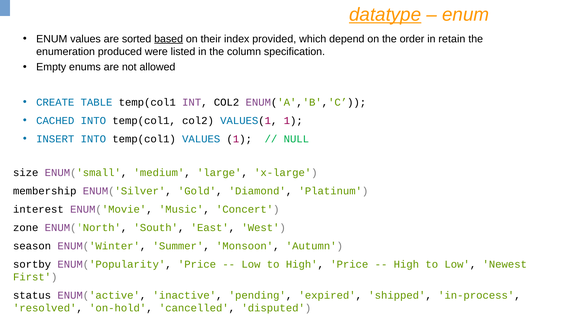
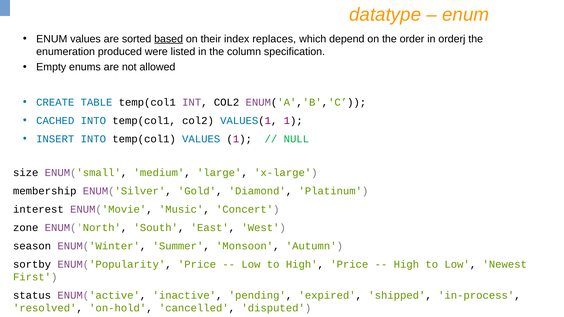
datatype underline: present -> none (385, 15)
provided: provided -> replaces (274, 39)
retain: retain -> orderj (452, 39)
